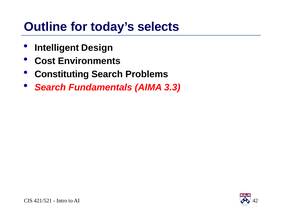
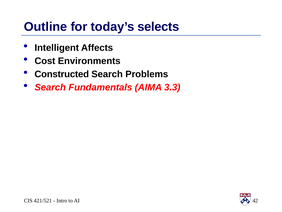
Design: Design -> Affects (97, 48)
Constituting: Constituting -> Constructed (62, 74)
